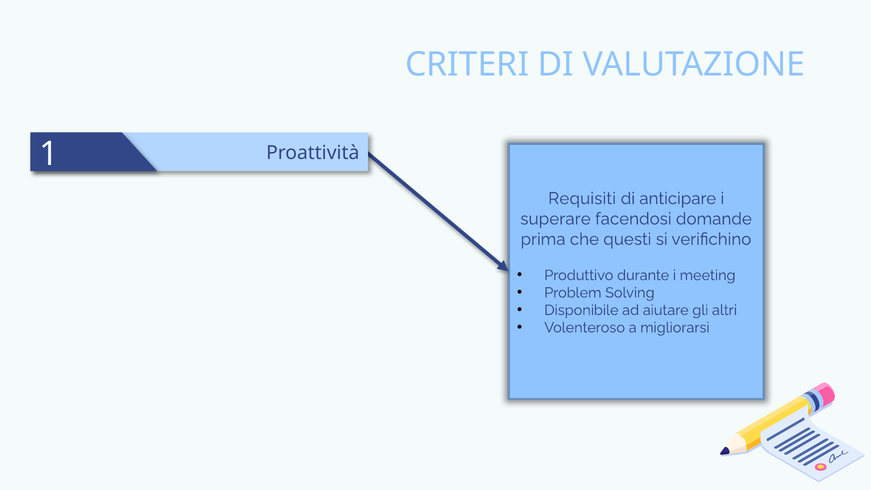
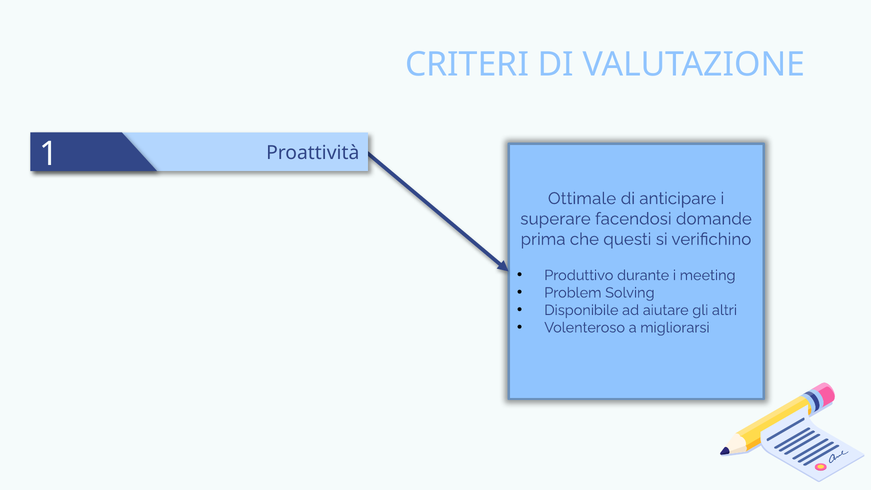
Requisiti: Requisiti -> Ottimale (582, 199)
